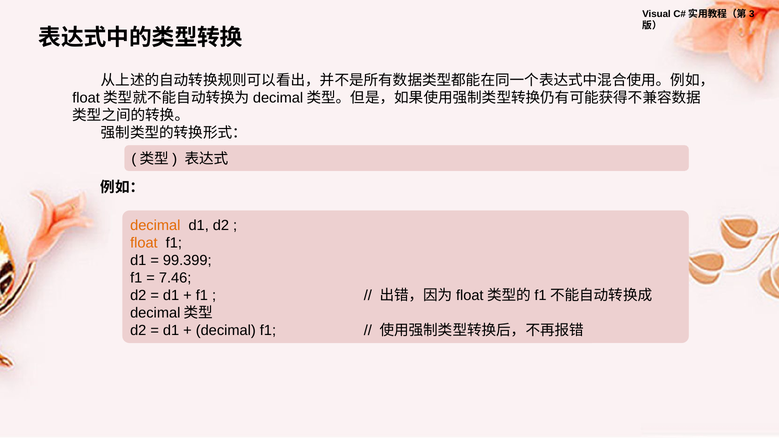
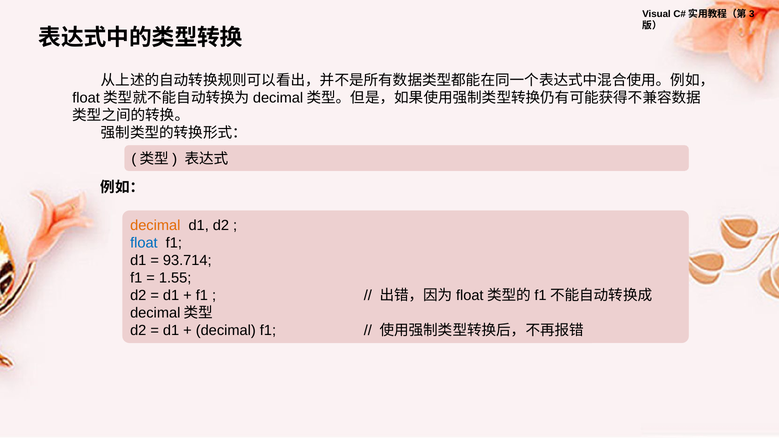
float colour: orange -> blue (144, 243)
99.399: 99.399 -> 93.714 (187, 260)
7.46: 7.46 -> 1.55 (175, 278)
